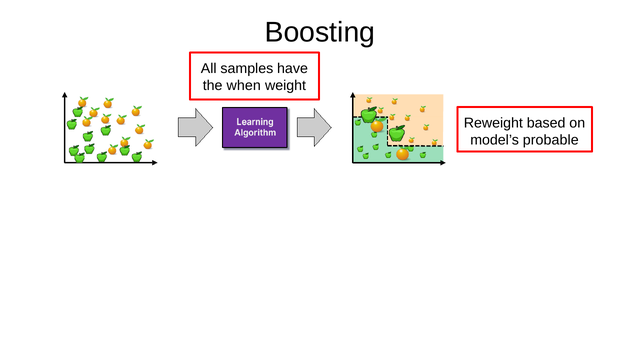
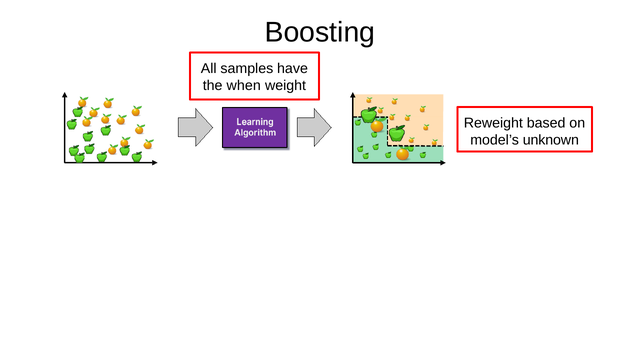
probable: probable -> unknown (551, 140)
